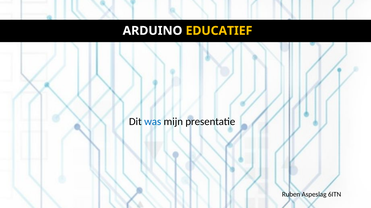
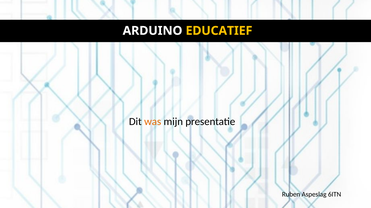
was colour: blue -> orange (153, 122)
